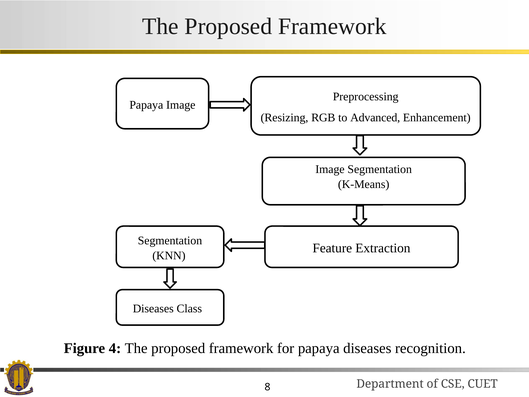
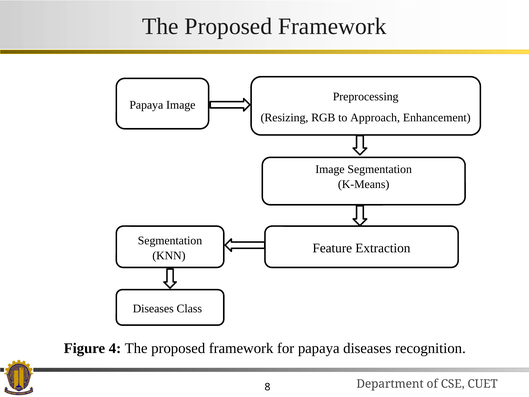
Advanced: Advanced -> Approach (375, 118)
